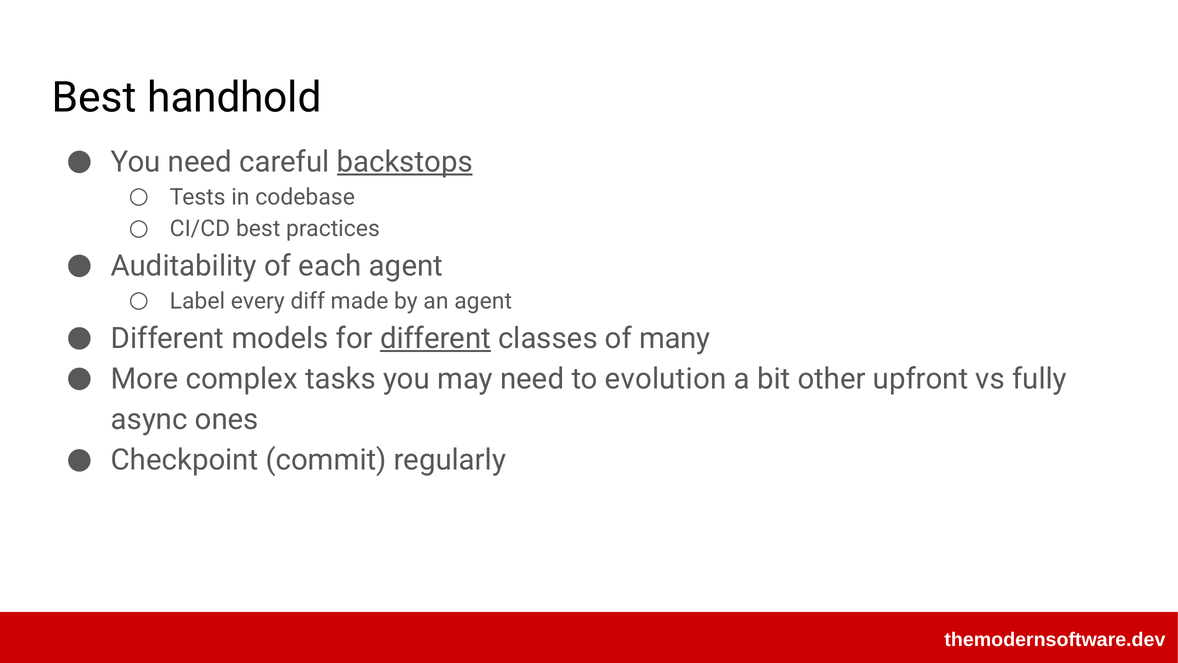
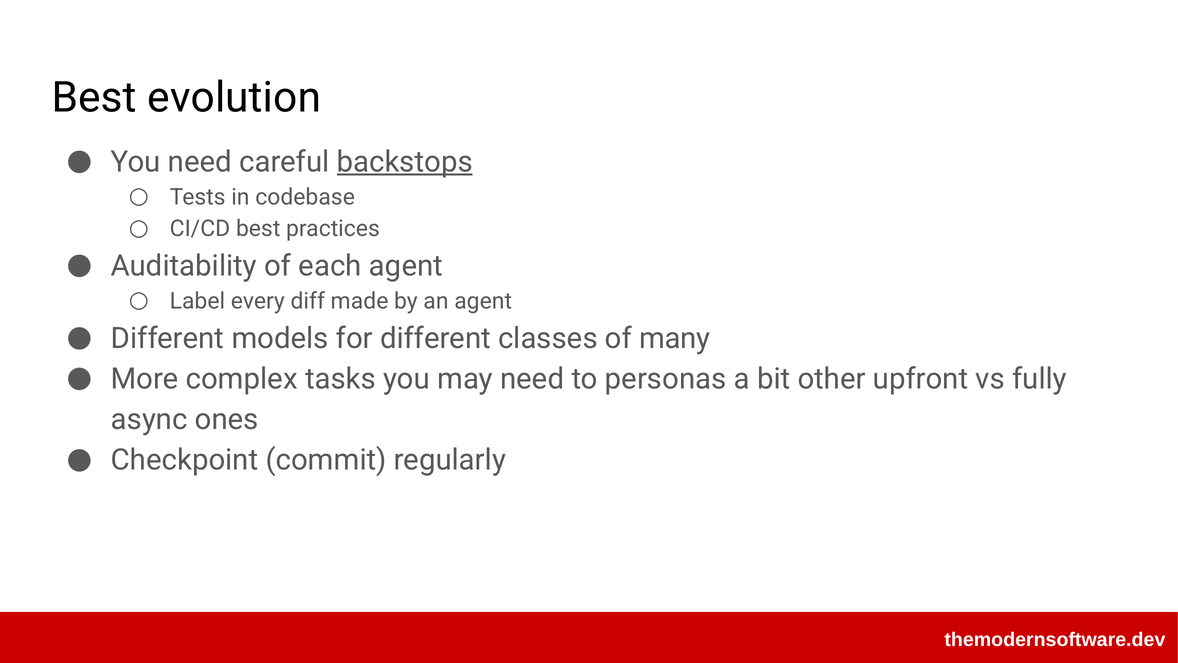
handhold: handhold -> evolution (234, 98)
different underline: present -> none (435, 338)
evolution: evolution -> personas (666, 379)
